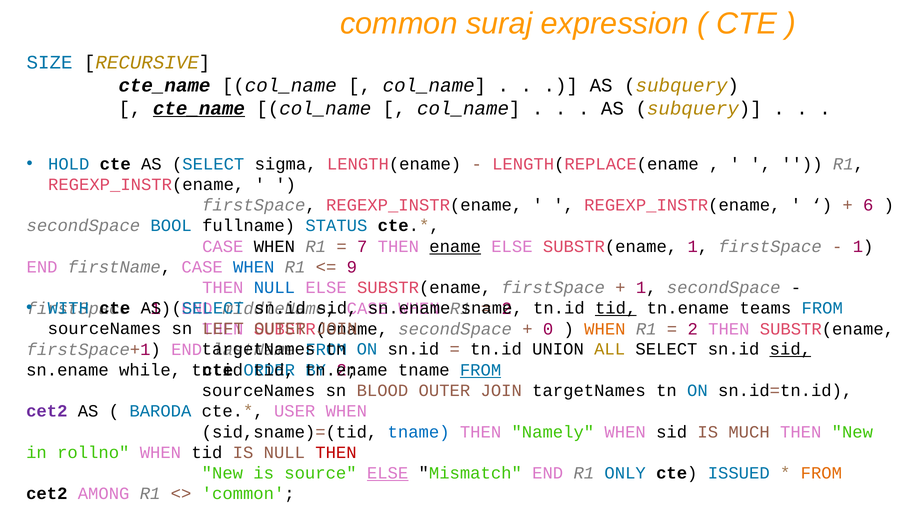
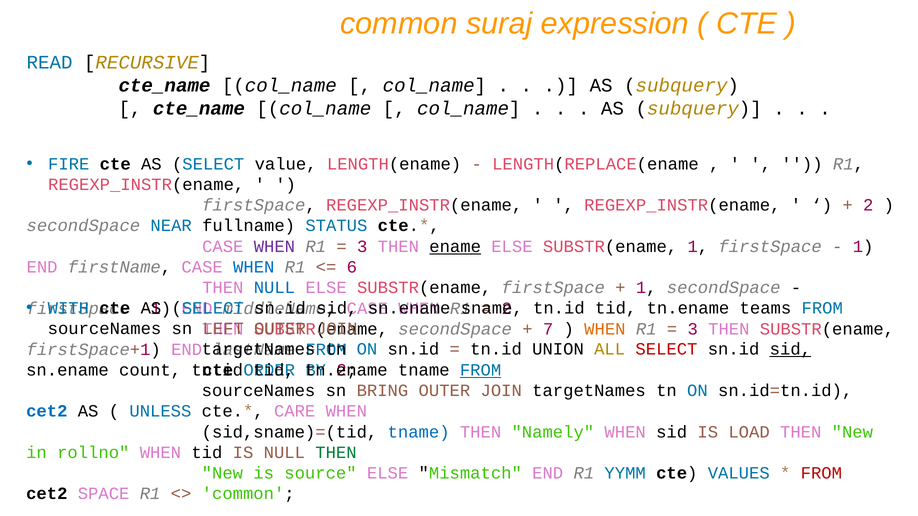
SIZE: SIZE -> READ (50, 62)
cte_name underline: present -> none (199, 108)
HOLD: HOLD -> FIRE (69, 164)
sigma: sigma -> value (286, 164)
6: 6 -> 2 (868, 205)
BOOL: BOOL -> NEAR (171, 226)
WHEN colour: black -> purple (274, 247)
7: 7 -> 3 (362, 247)
9: 9 -> 6 (352, 267)
tid underline: present -> none (616, 308)
0: 0 -> 7 (548, 329)
2: 2 -> 3 (693, 329)
SELECT colour: black -> red (666, 350)
while: while -> count (150, 370)
BLOOD: BLOOD -> BRING (382, 391)
cet2 colour: purple -> blue (47, 412)
BARODA: BARODA -> UNLESS (160, 412)
USER: USER -> CARE (295, 412)
MUCH: MUCH -> LOAD (749, 432)
THEN colour: red -> green (336, 453)
ELSE underline: present -> none (388, 473)
ONLY: ONLY -> YYMM (625, 473)
ISSUED: ISSUED -> VALUES (739, 473)
FROM colour: orange -> red (821, 473)
AMONG: AMONG -> SPACE (104, 494)
